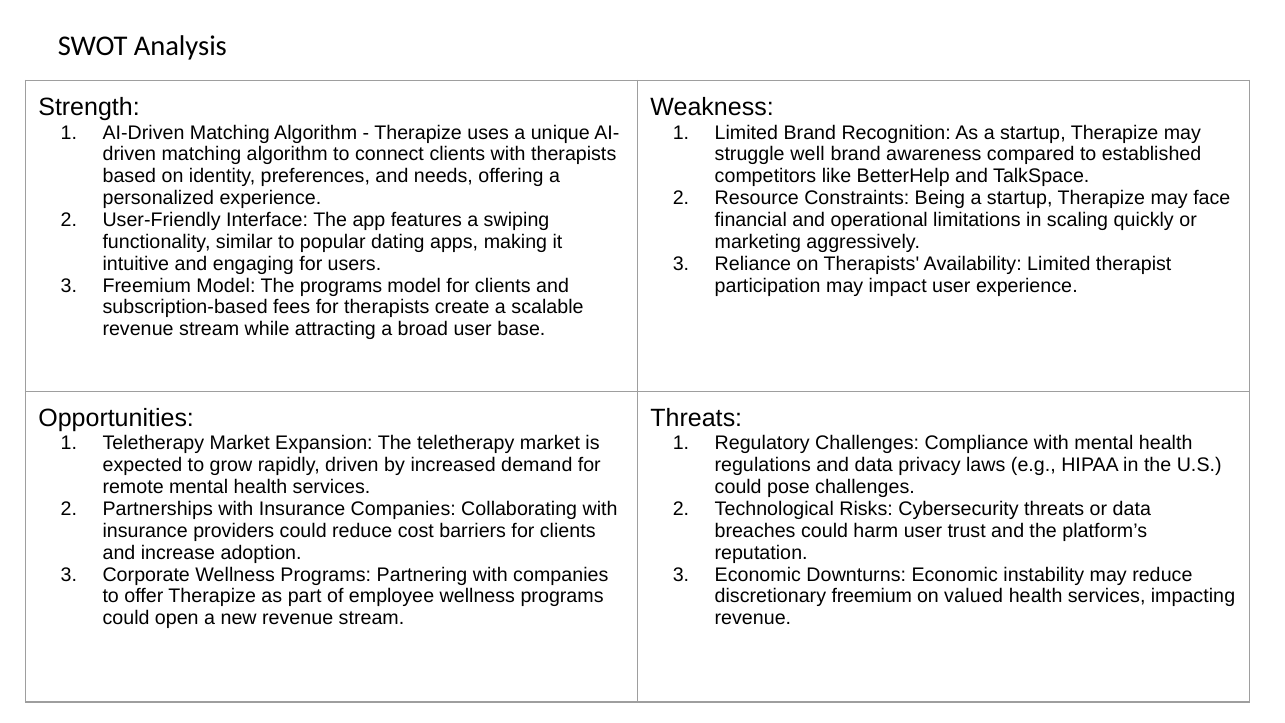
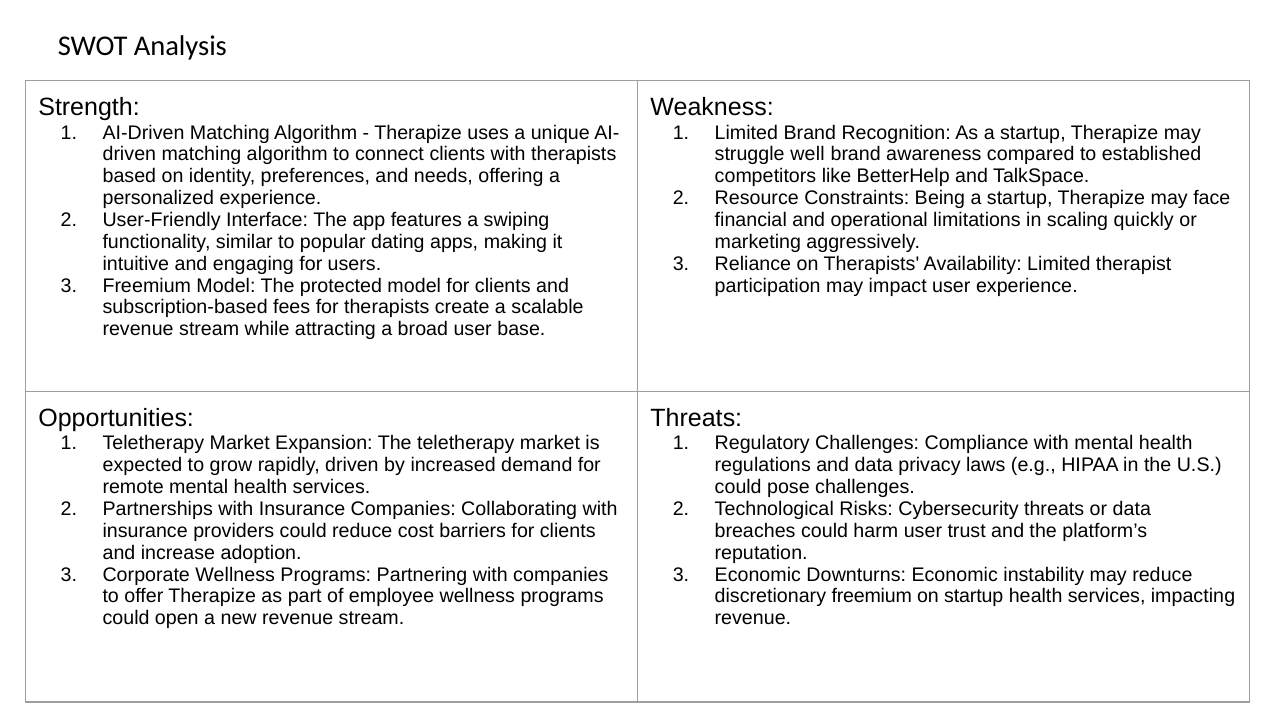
The programs: programs -> protected (341, 286)
on valued: valued -> startup (974, 596)
